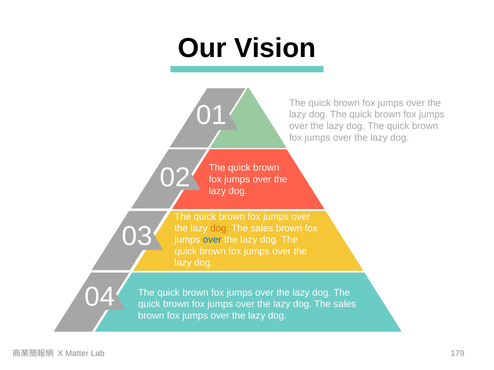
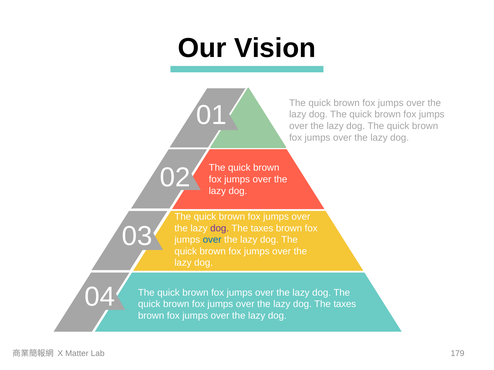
dog colour: orange -> purple (220, 229)
sales: sales -> taxes (262, 229)
sales: sales -> taxes (345, 305)
